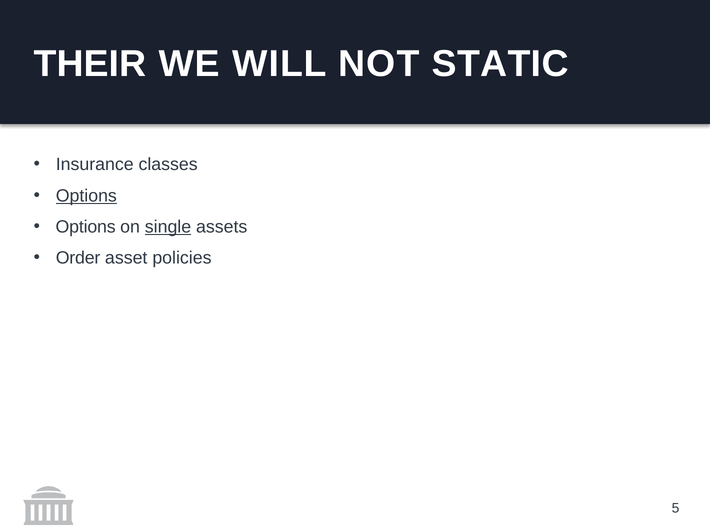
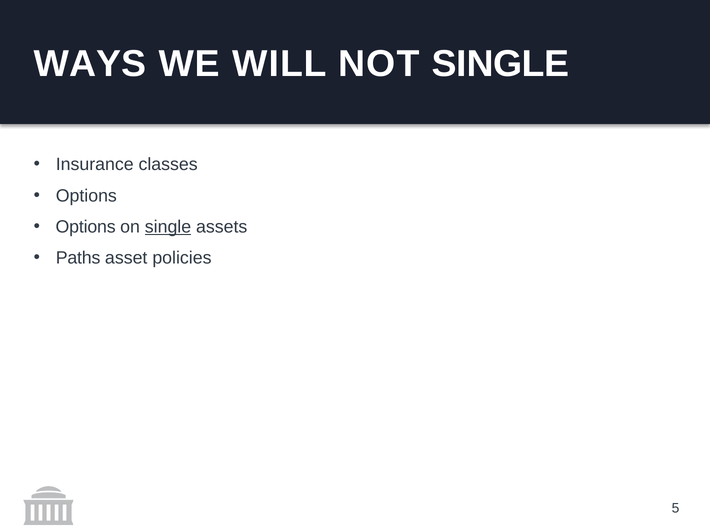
THEIR: THEIR -> WAYS (90, 64)
NOT STATIC: STATIC -> SINGLE (501, 64)
Options underline: present -> none (86, 196)
Order: Order -> Paths (78, 258)
